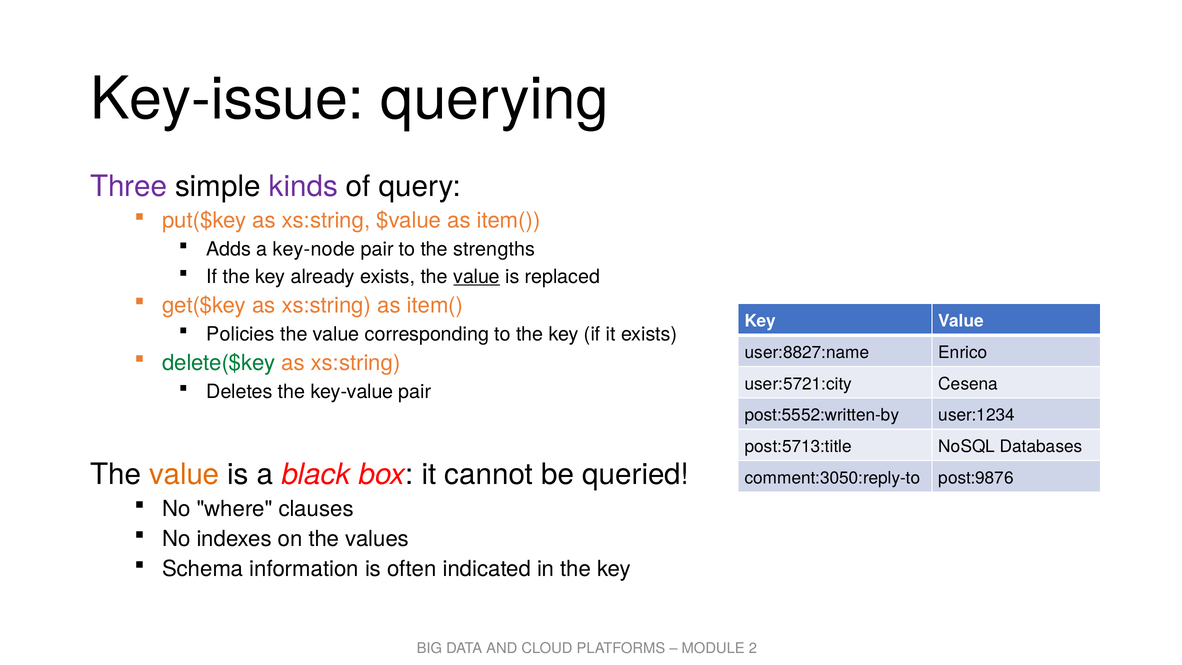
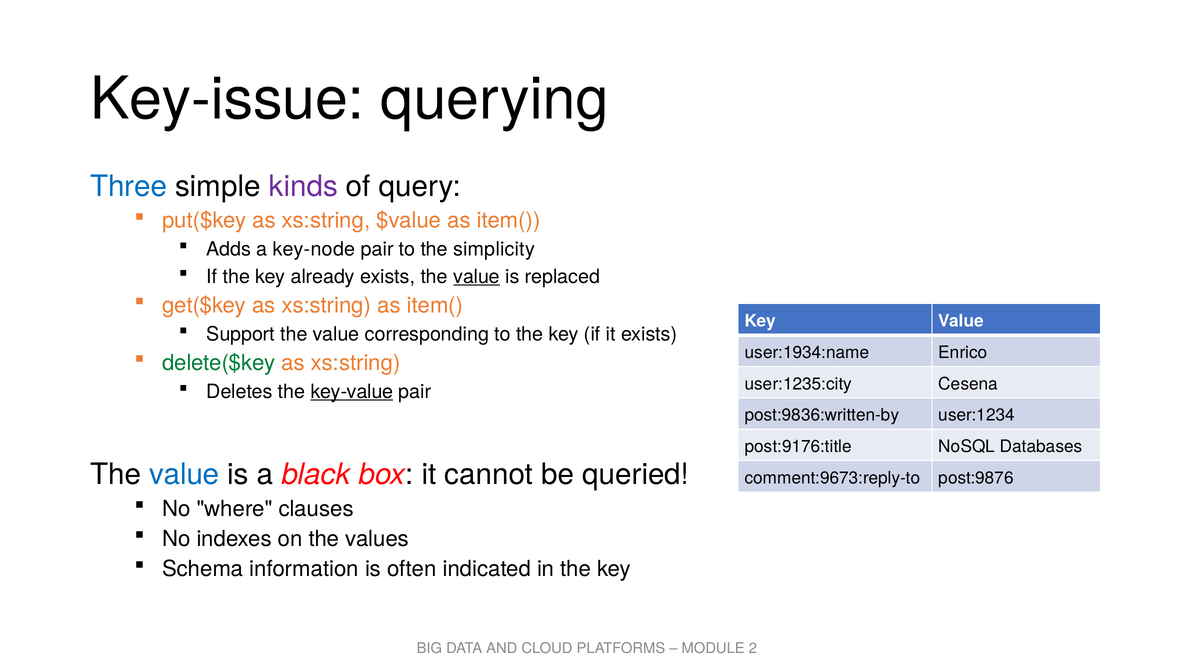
Three colour: purple -> blue (129, 186)
strengths: strengths -> simplicity (494, 249)
Policies: Policies -> Support (241, 334)
user:8827:name: user:8827:name -> user:1934:name (807, 353)
user:5721:city: user:5721:city -> user:1235:city (798, 384)
key-value underline: none -> present (352, 392)
post:5552:written-by: post:5552:written-by -> post:9836:written-by (822, 415)
post:5713:title: post:5713:title -> post:9176:title (798, 447)
value colour: orange -> blue (184, 475)
comment:3050:reply-to: comment:3050:reply-to -> comment:9673:reply-to (833, 478)
